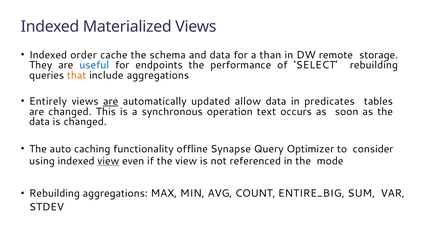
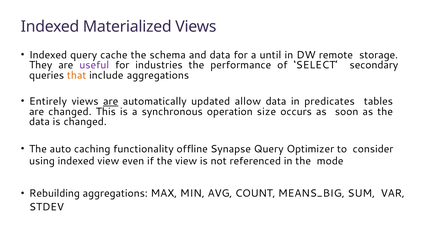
Indexed order: order -> query (84, 55)
than: than -> until (270, 55)
useful colour: blue -> purple (94, 65)
endpoints: endpoints -> industries (159, 65)
SELECT rebuilding: rebuilding -> secondary (374, 65)
text: text -> size (266, 112)
view underline: present -> none (108, 161)
ENTIRE_BIG: ENTIRE_BIG -> MEANS_BIG (311, 194)
